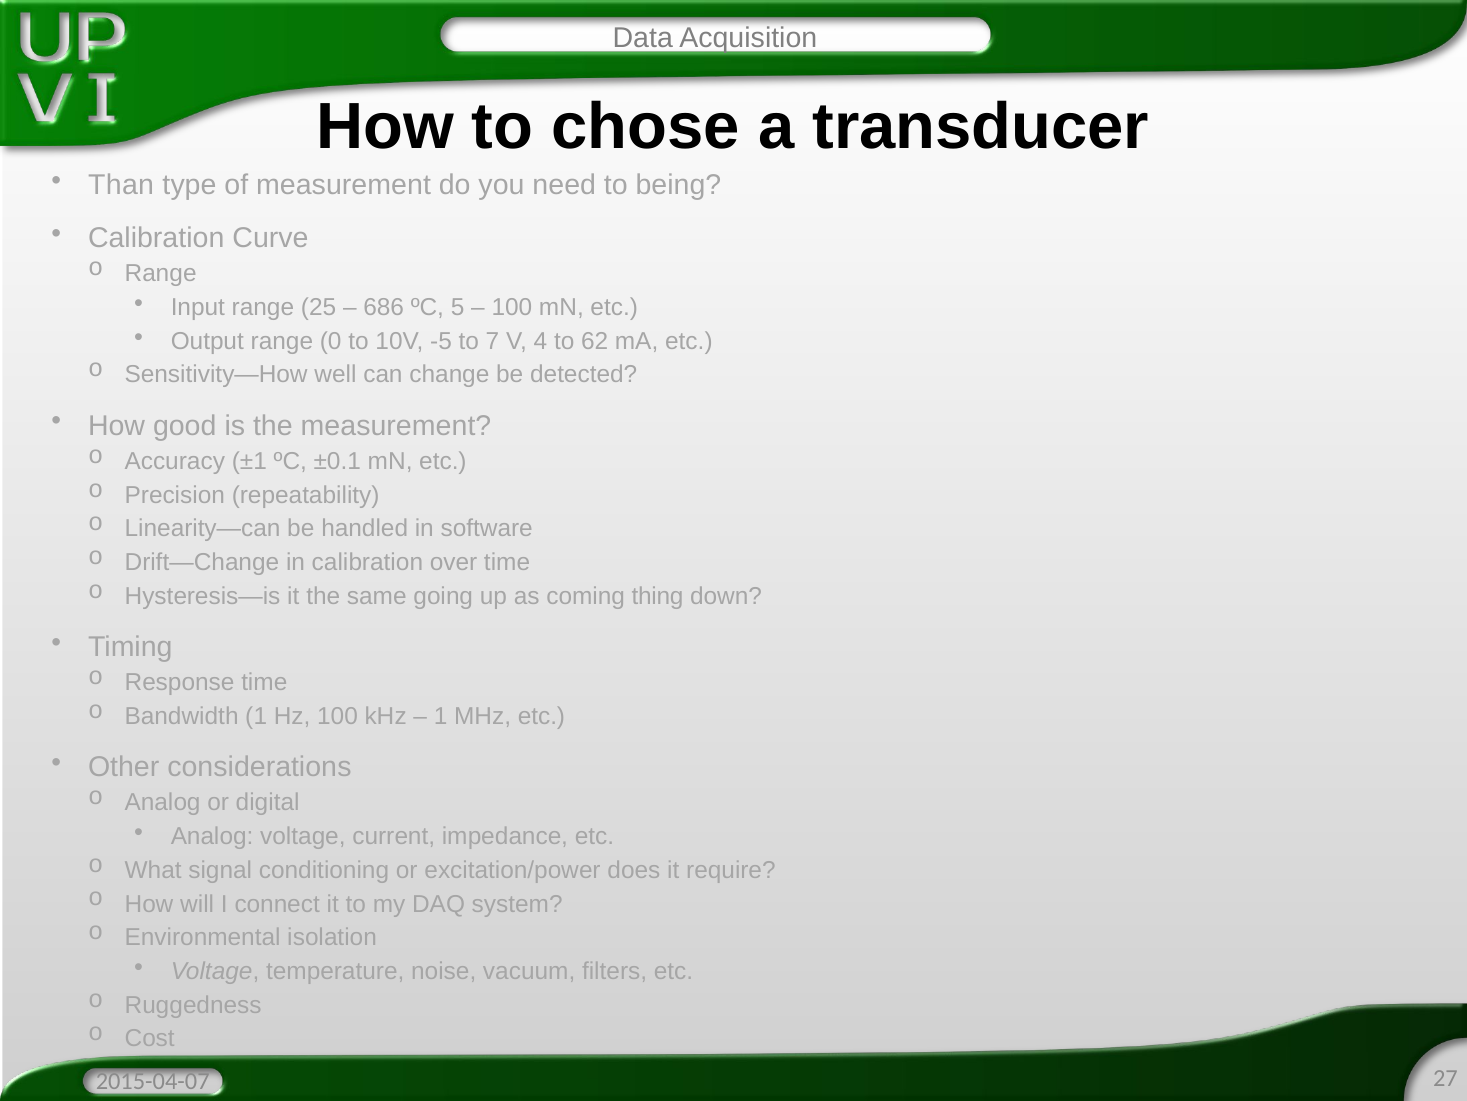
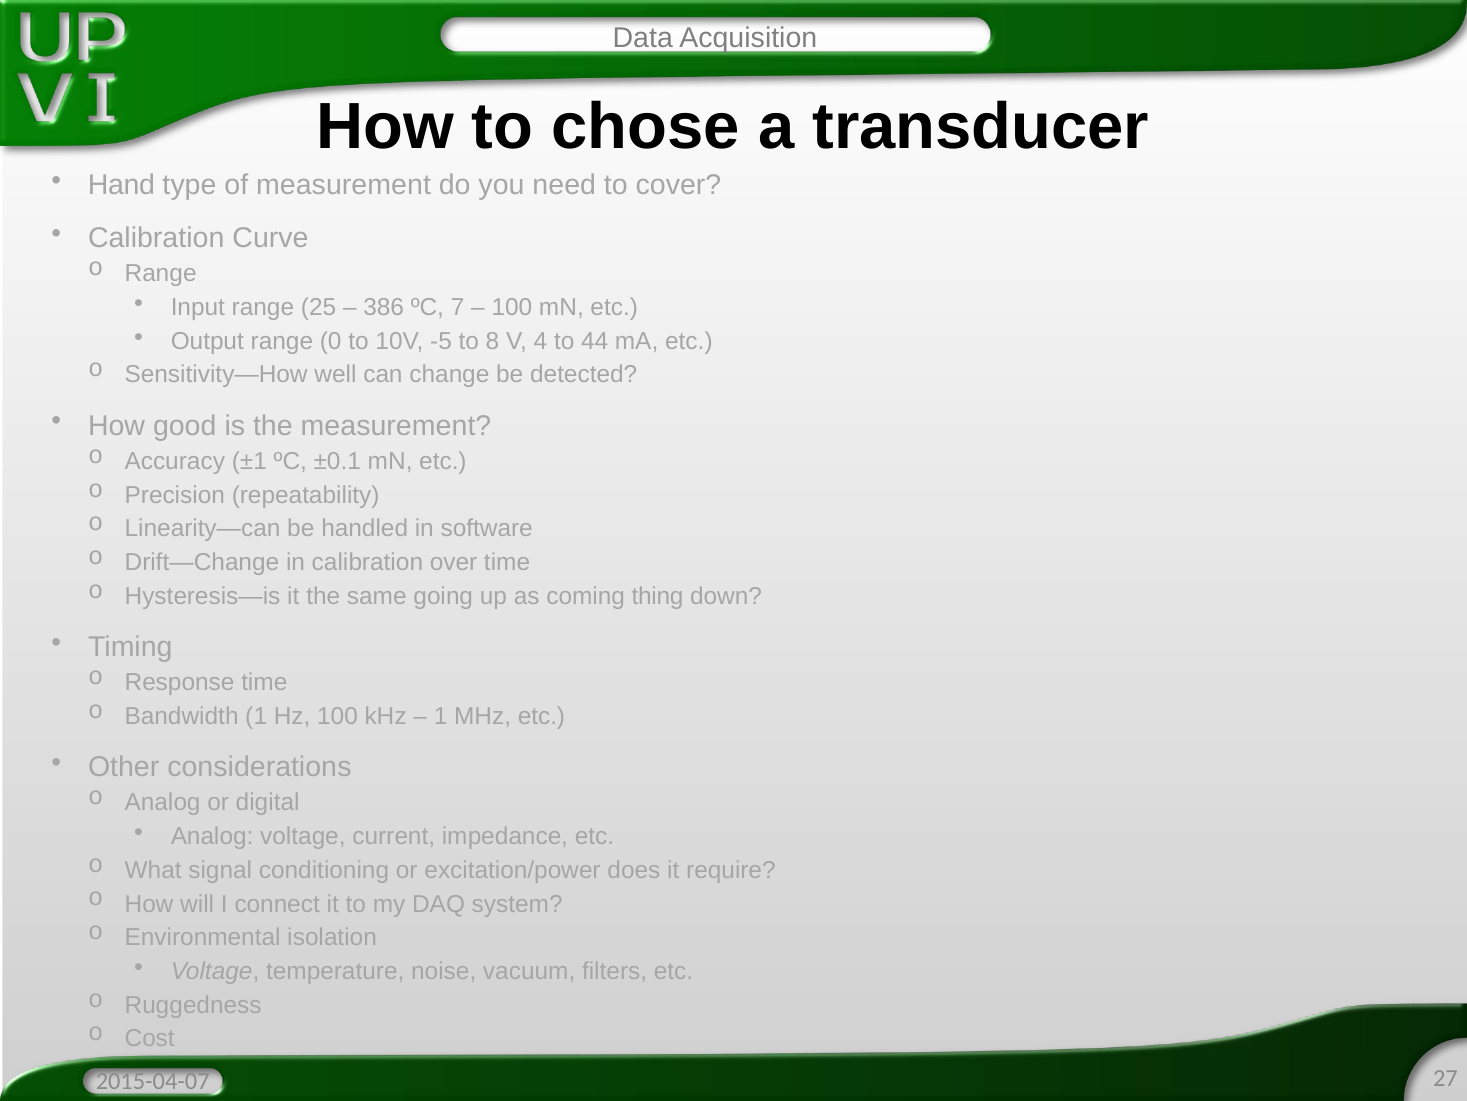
Than: Than -> Hand (121, 185)
being: being -> cover (678, 185)
686: 686 -> 386 (384, 307)
5: 5 -> 7 (458, 307)
7: 7 -> 8 (492, 341)
62: 62 -> 44 (595, 341)
